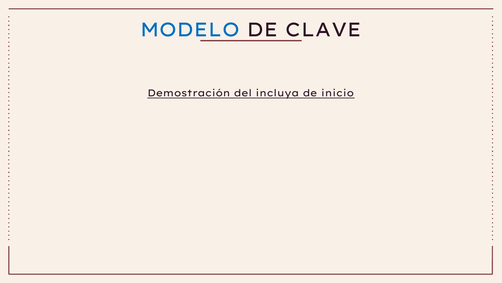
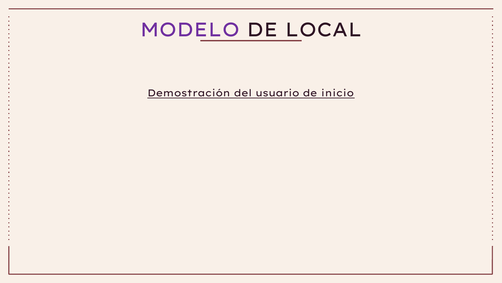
MODELO colour: blue -> purple (190, 30)
CLAVE: CLAVE -> LOCAL (324, 30)
incluya: incluya -> usuario (277, 93)
